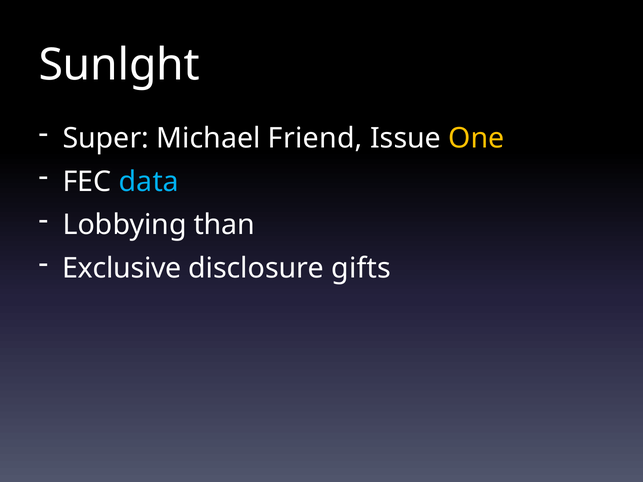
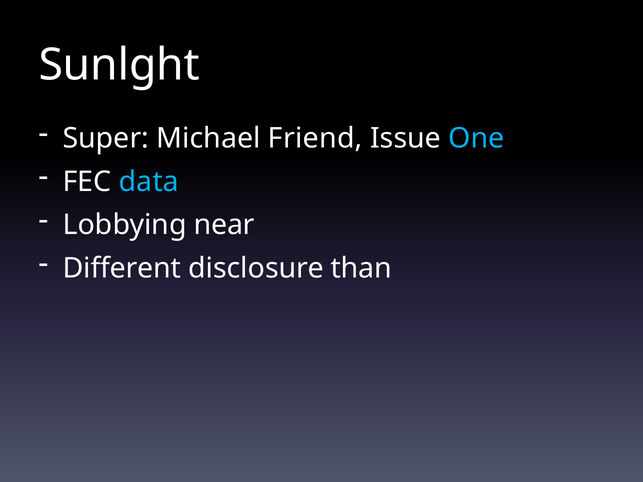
One colour: yellow -> light blue (476, 138)
than: than -> near (224, 225)
Exclusive: Exclusive -> Different (122, 269)
gifts: gifts -> than (361, 269)
